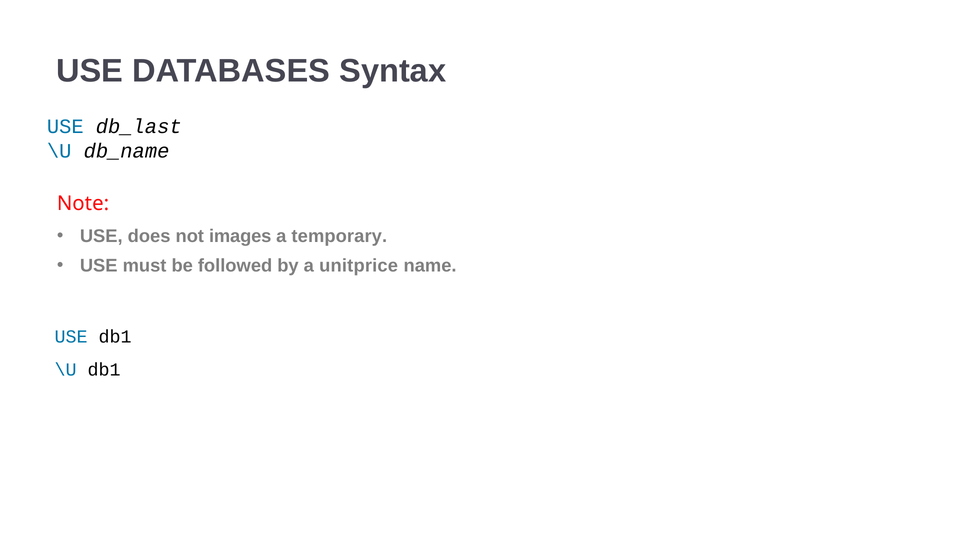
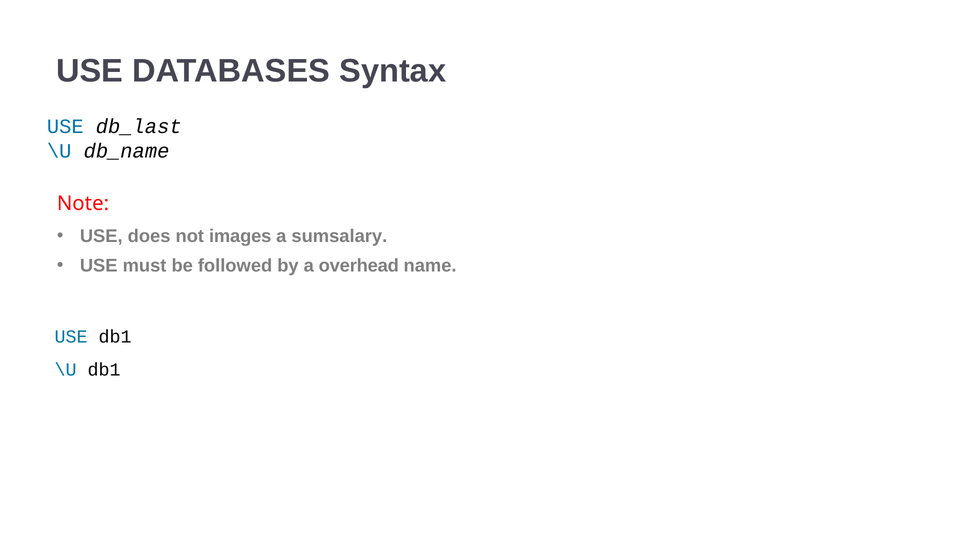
temporary: temporary -> sumsalary (339, 236)
unitprice: unitprice -> overhead (359, 266)
